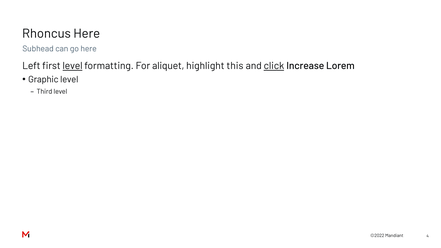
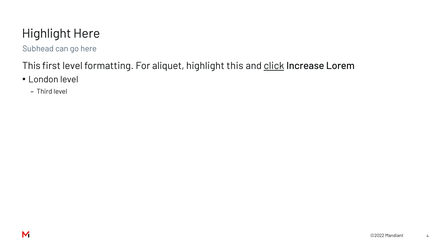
Rhoncus: Rhoncus -> Highlight (47, 34)
Left: Left -> This (31, 66)
level underline: present -> none (73, 66)
Graphic: Graphic -> London (43, 80)
